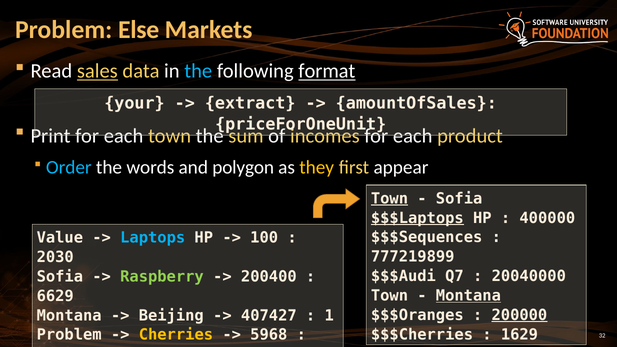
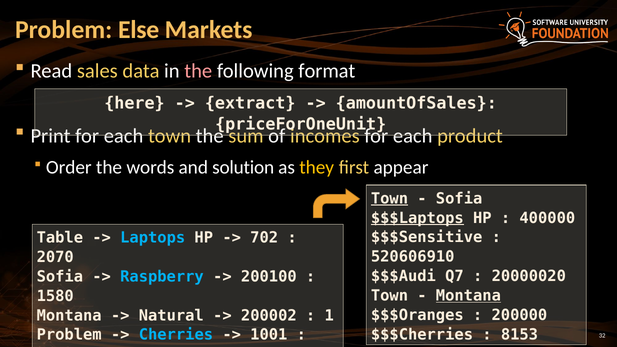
sales underline: present -> none (97, 71)
the colour: light blue -> pink (198, 71)
format underline: present -> none (327, 71)
your: your -> here (134, 103)
Order colour: light blue -> white (69, 168)
polygon: polygon -> solution (243, 168)
$$$Sequences: $$$Sequences -> $$$Sensitive (427, 237)
Value: Value -> Table (60, 238)
100: 100 -> 702 (264, 238)
777219899: 777219899 -> 520606910 (413, 257)
2030: 2030 -> 2070 (55, 257)
20040000: 20040000 -> 20000020 (529, 276)
Raspberry colour: light green -> light blue (162, 277)
200400: 200400 -> 200100 (269, 277)
6629: 6629 -> 1580 (55, 296)
200000 underline: present -> none (519, 315)
Beijing: Beijing -> Natural (171, 316)
407427: 407427 -> 200002 (269, 316)
1629: 1629 -> 8153 (519, 335)
Cherries colour: yellow -> light blue (176, 335)
5968: 5968 -> 1001 (269, 335)
